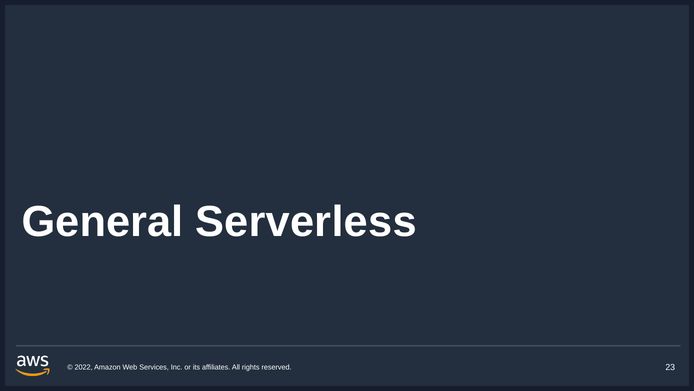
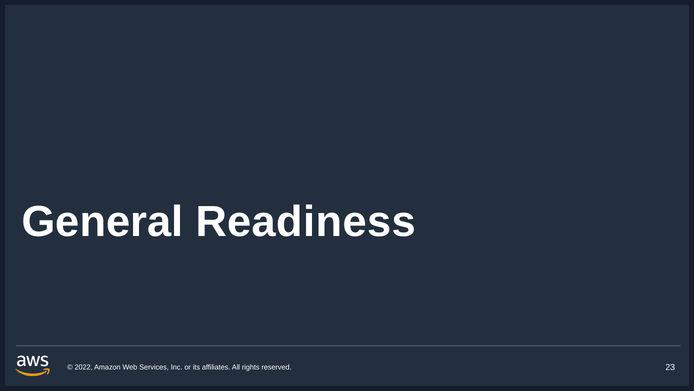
Serverless: Serverless -> Readiness (306, 221)
